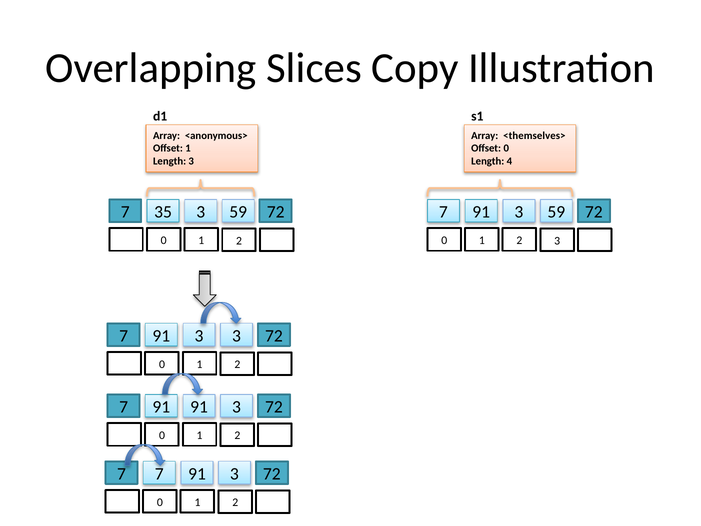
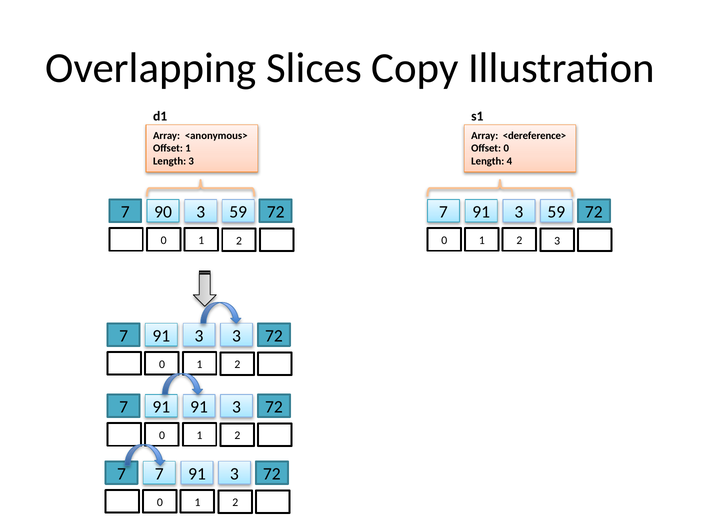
<themselves>: <themselves> -> <dereference> (534, 135)
35: 35 -> 90 (163, 212)
